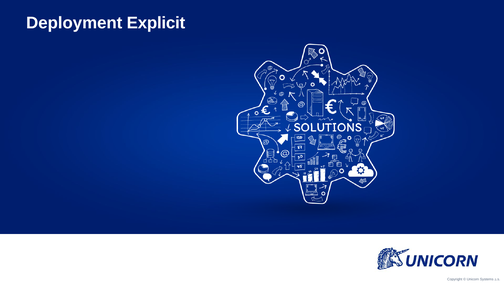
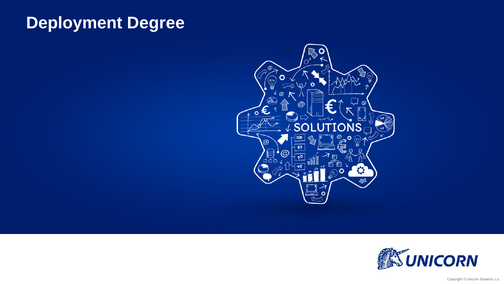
Explicit: Explicit -> Degree (156, 23)
